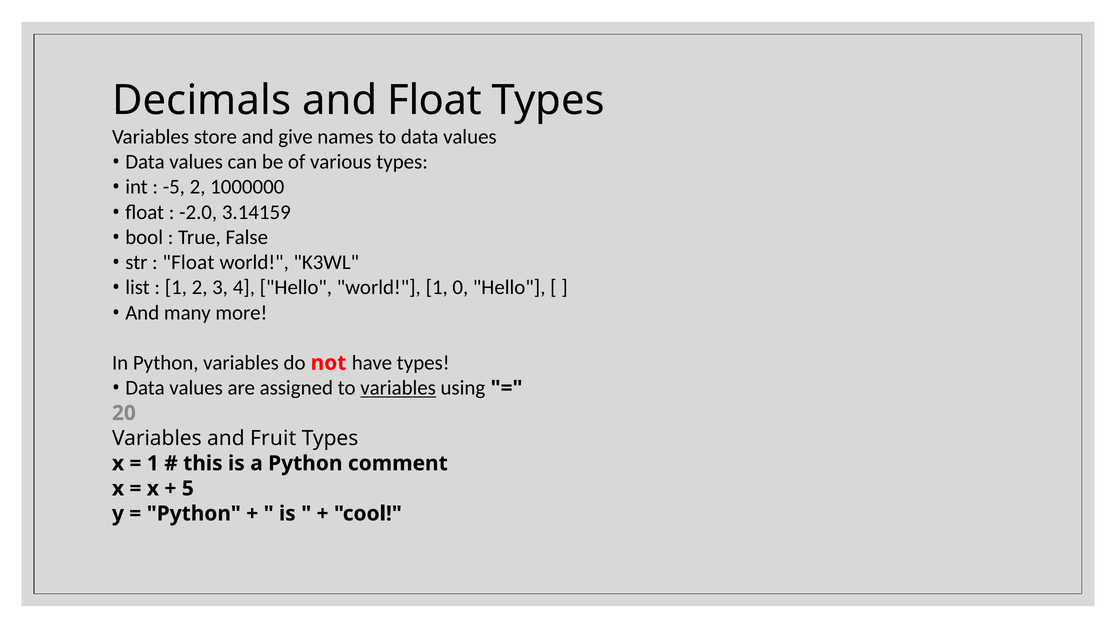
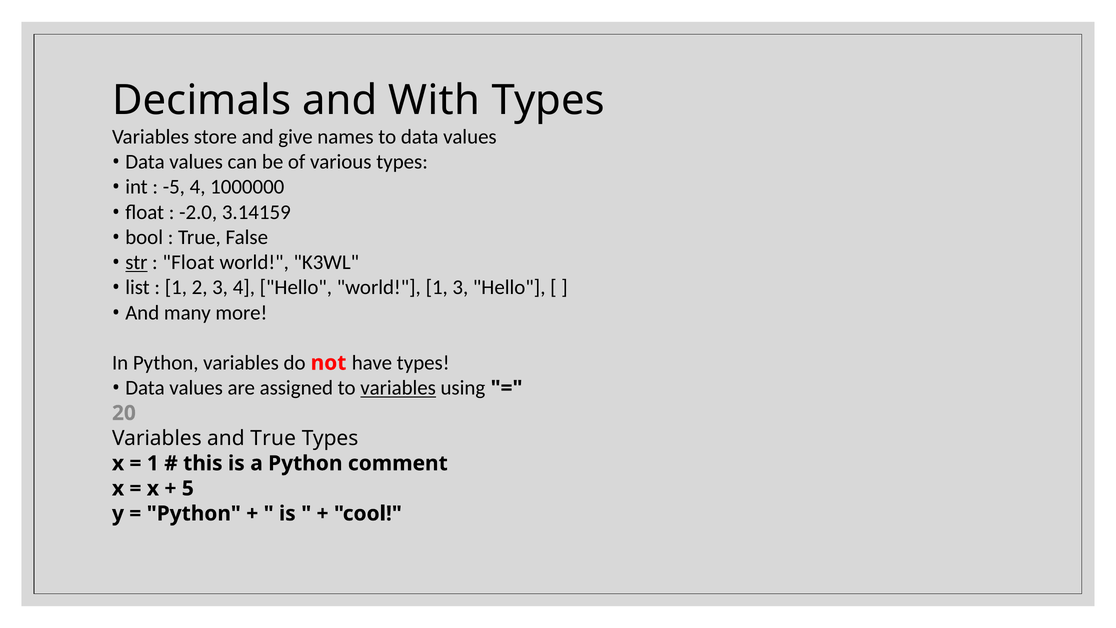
and Float: Float -> With (434, 101)
-5 2: 2 -> 4 (198, 187)
str underline: none -> present (136, 262)
1 0: 0 -> 3 (460, 287)
and Fruit: Fruit -> True (273, 438)
